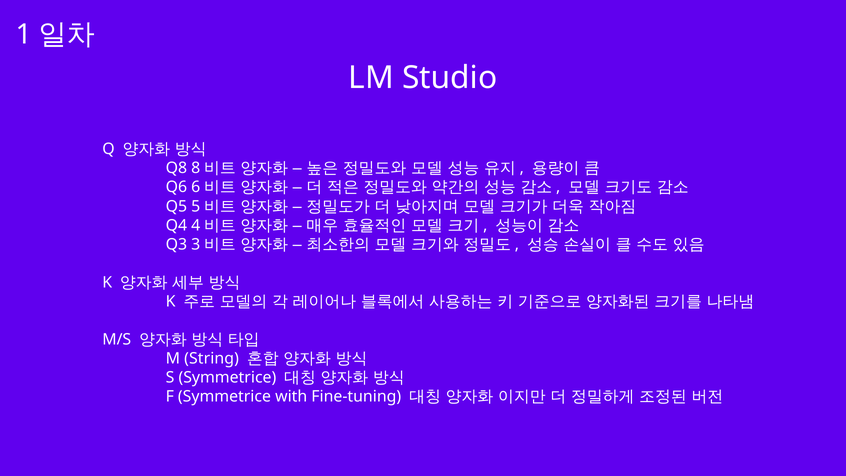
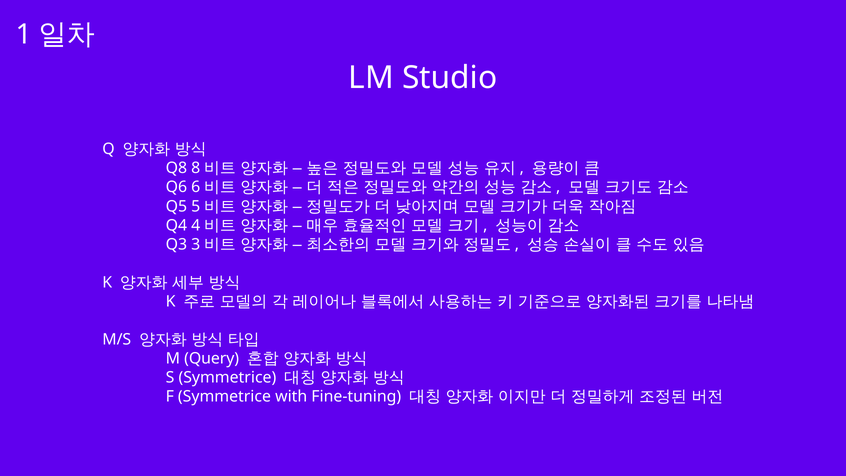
String: String -> Query (212, 359)
